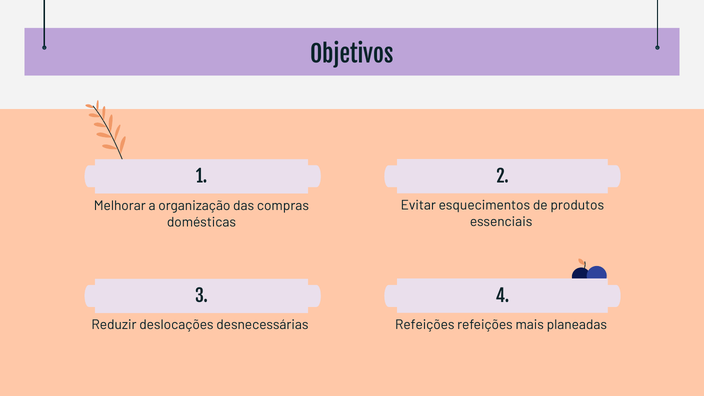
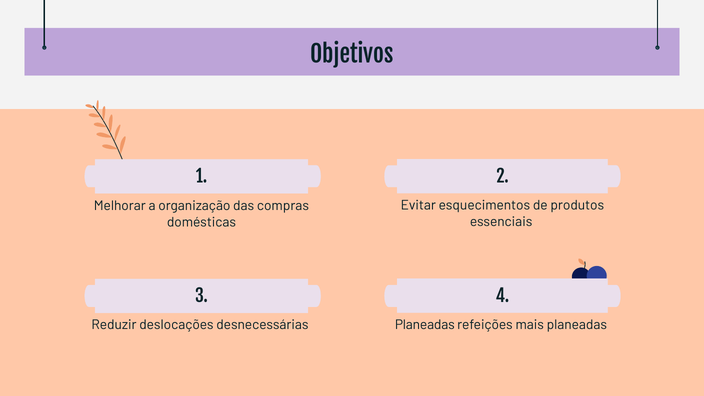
Refeições: Refeições -> Planeadas (425, 325)
